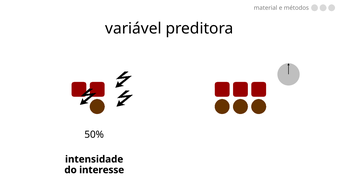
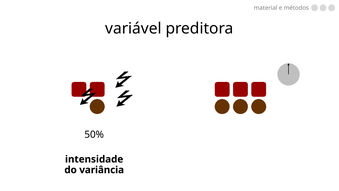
interesse: interesse -> variância (102, 170)
